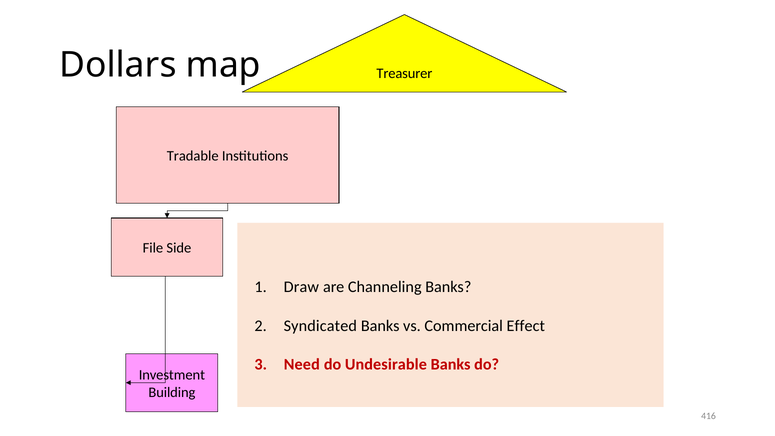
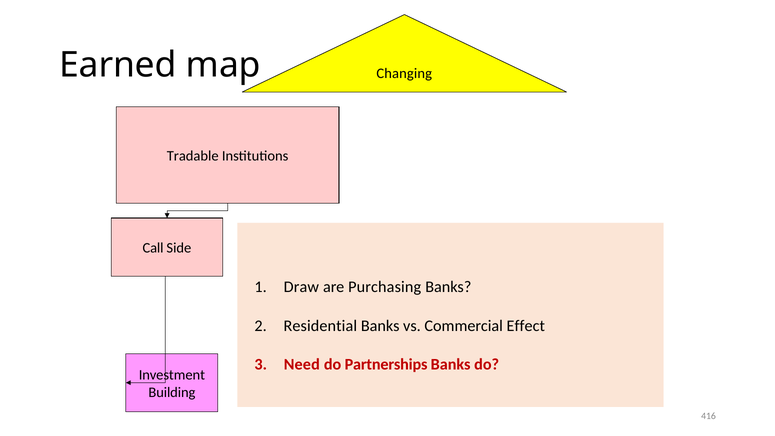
Dollars: Dollars -> Earned (118, 65)
Treasurer: Treasurer -> Changing (404, 74)
File: File -> Call (153, 248)
Channeling: Channeling -> Purchasing (385, 287)
Syndicated: Syndicated -> Residential (320, 326)
Undesirable: Undesirable -> Partnerships (386, 364)
